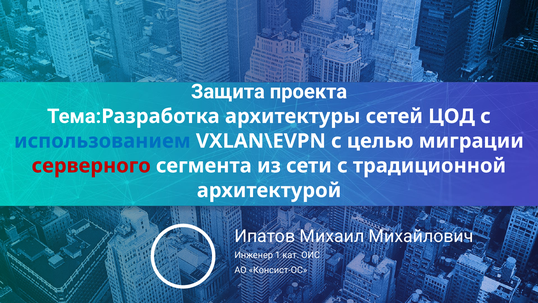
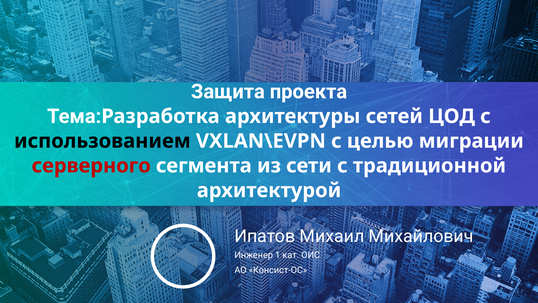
использованием colour: blue -> black (102, 141)
